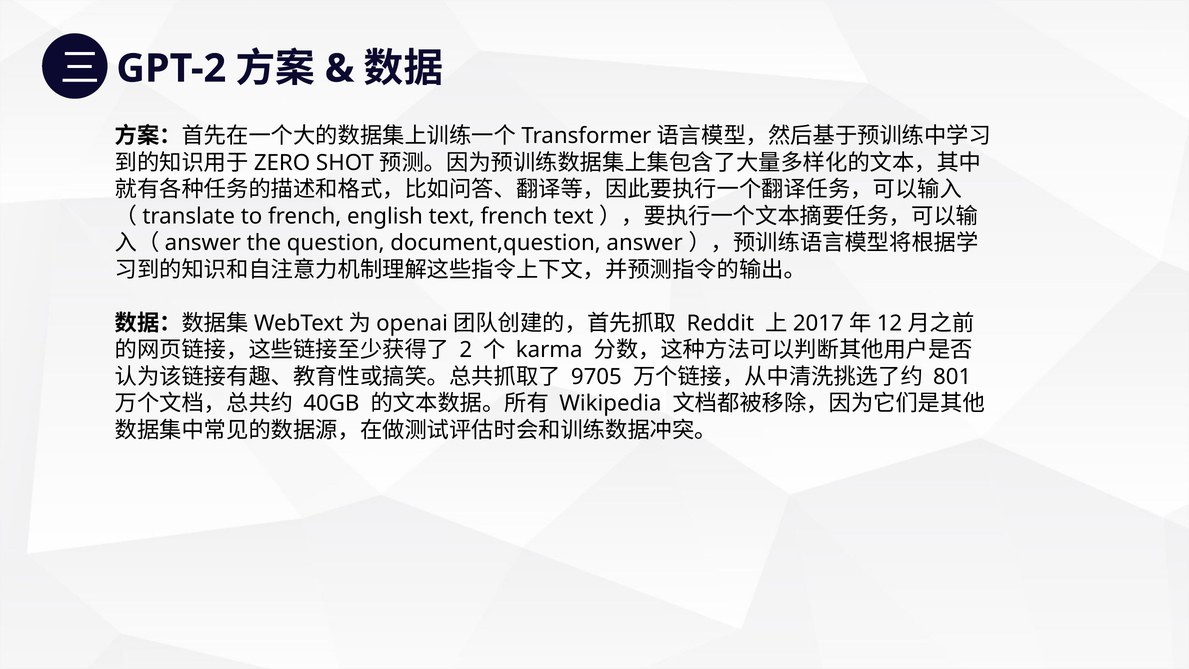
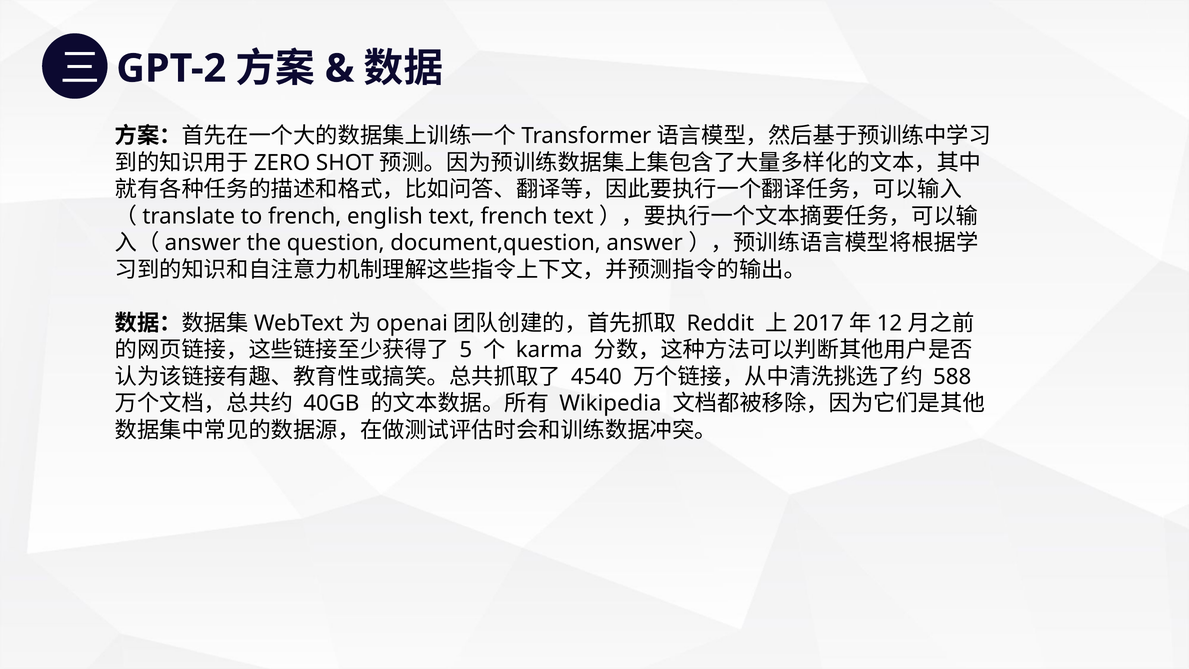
2: 2 -> 5 (466, 350)
9705: 9705 -> 4540 (596, 377)
801: 801 -> 588 (952, 377)
